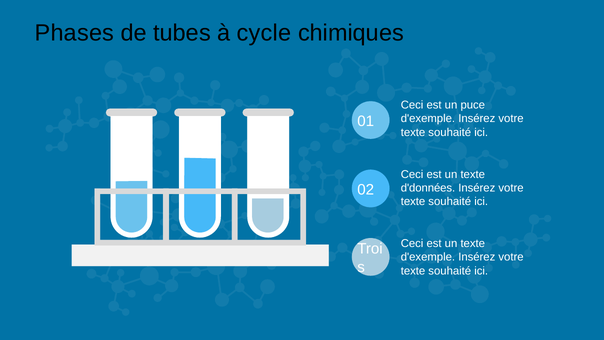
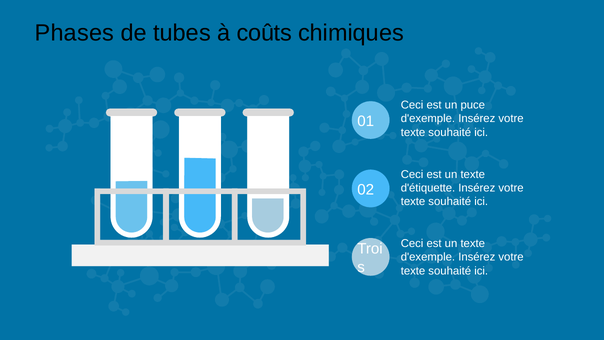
cycle: cycle -> coûts (264, 33)
d'données: d'données -> d'étiquette (428, 188)
